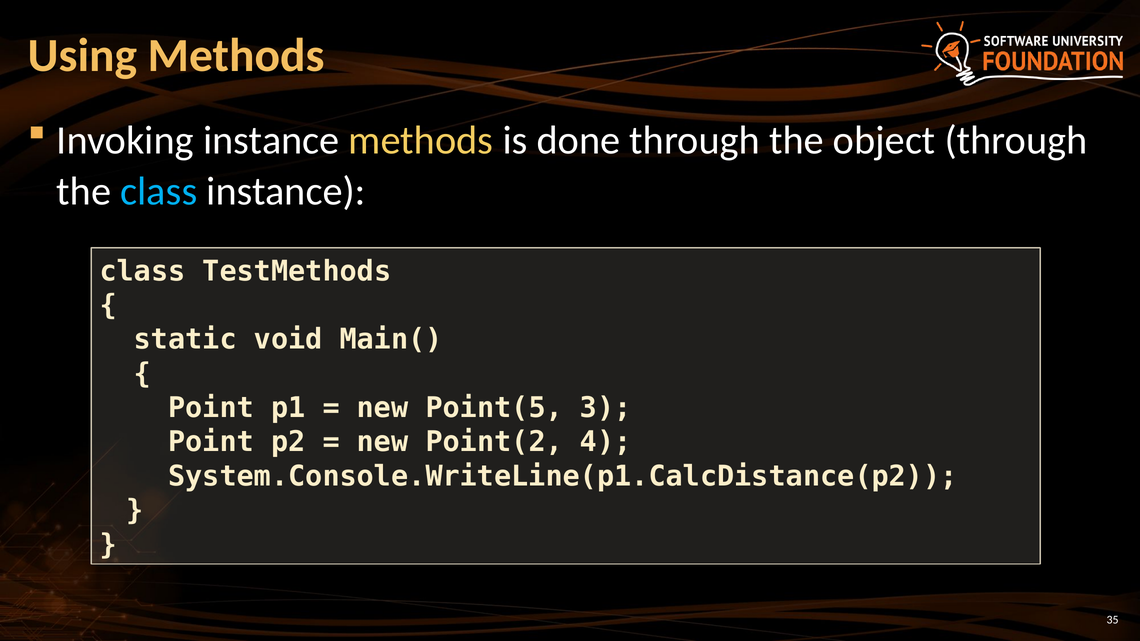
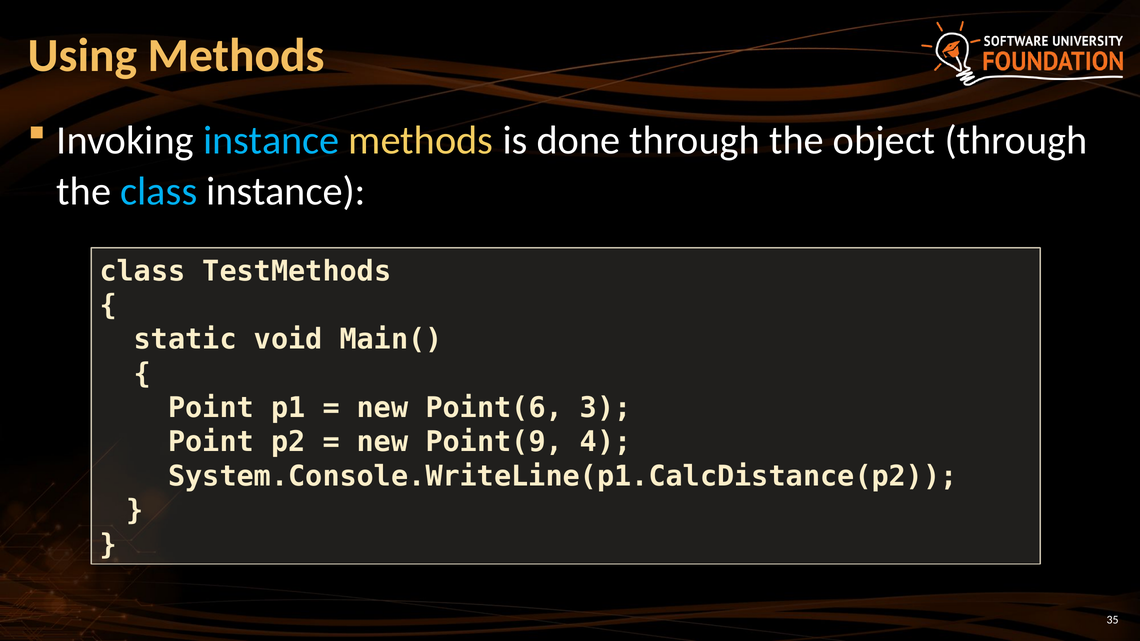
instance colour: white -> light blue (271, 140)
Point(5: Point(5 -> Point(6 (494, 408)
Point(2: Point(2 -> Point(9 (494, 442)
